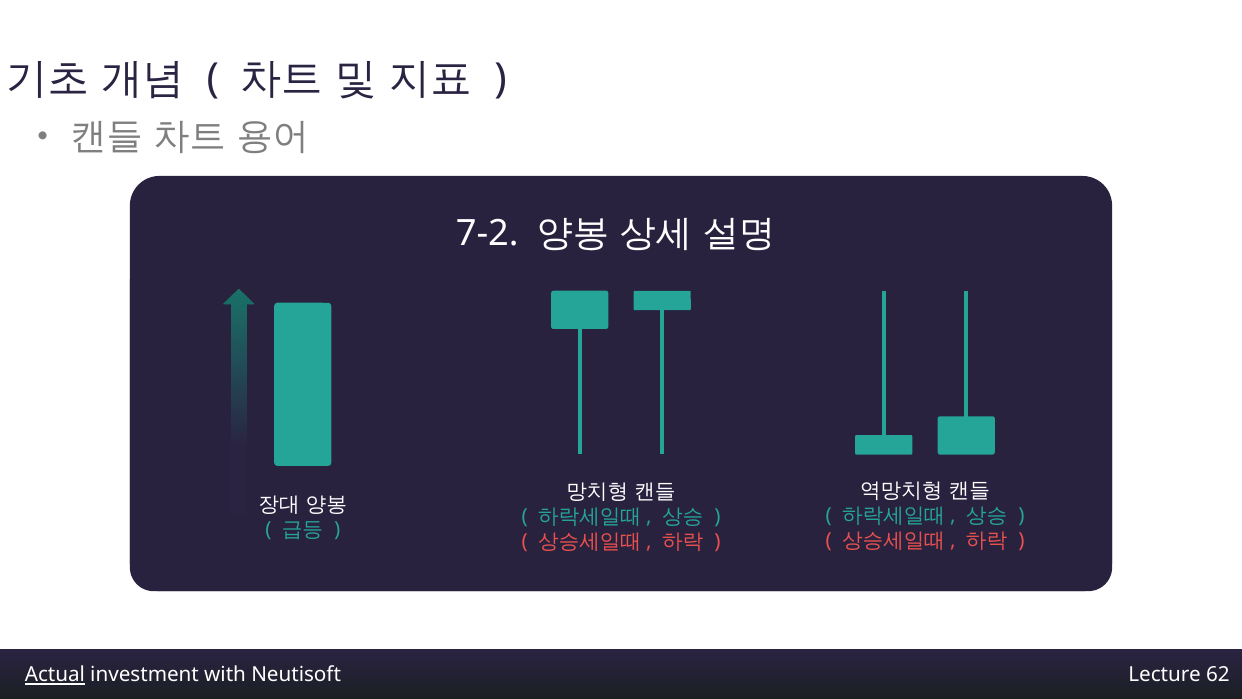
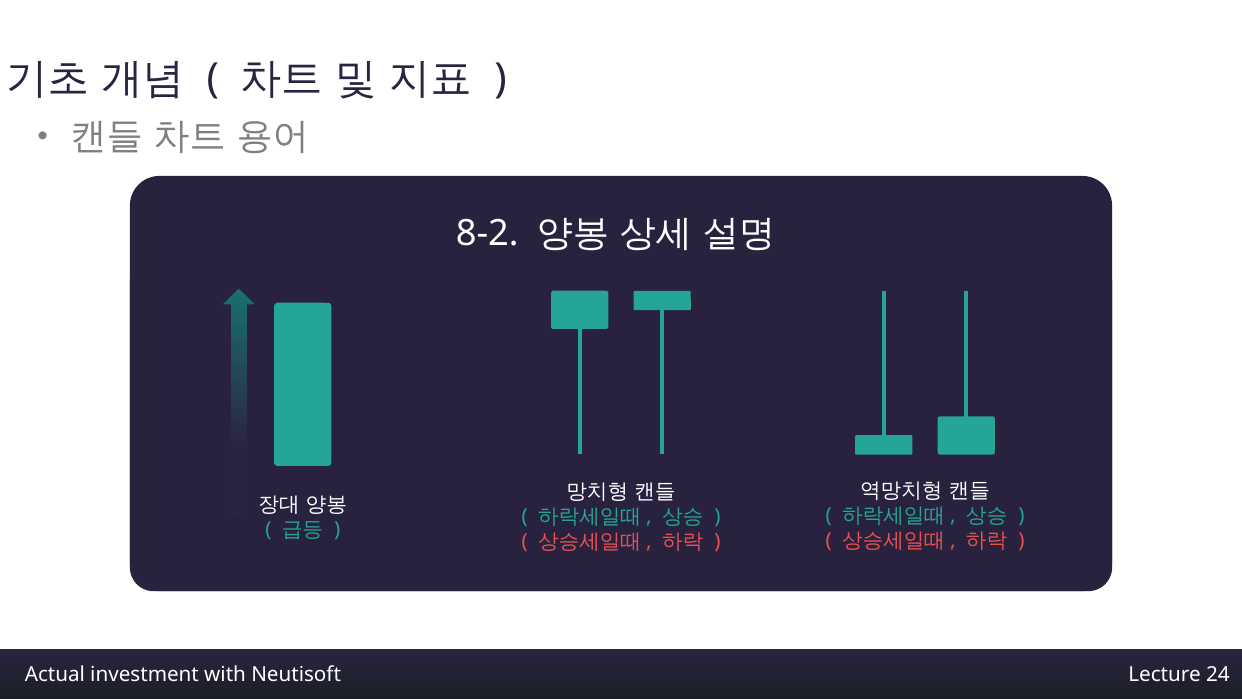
7-2: 7-2 -> 8-2 (487, 233)
Actual underline: present -> none (55, 675)
62: 62 -> 24 (1218, 675)
